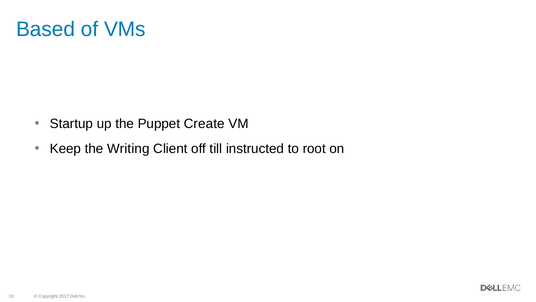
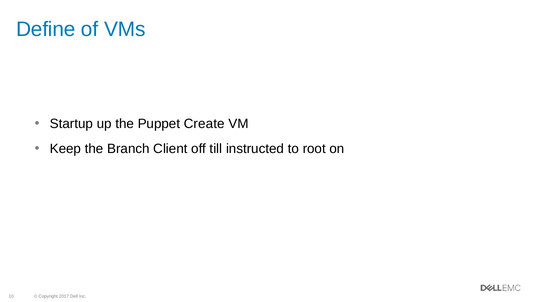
Based: Based -> Define (46, 29)
Writing: Writing -> Branch (128, 149)
